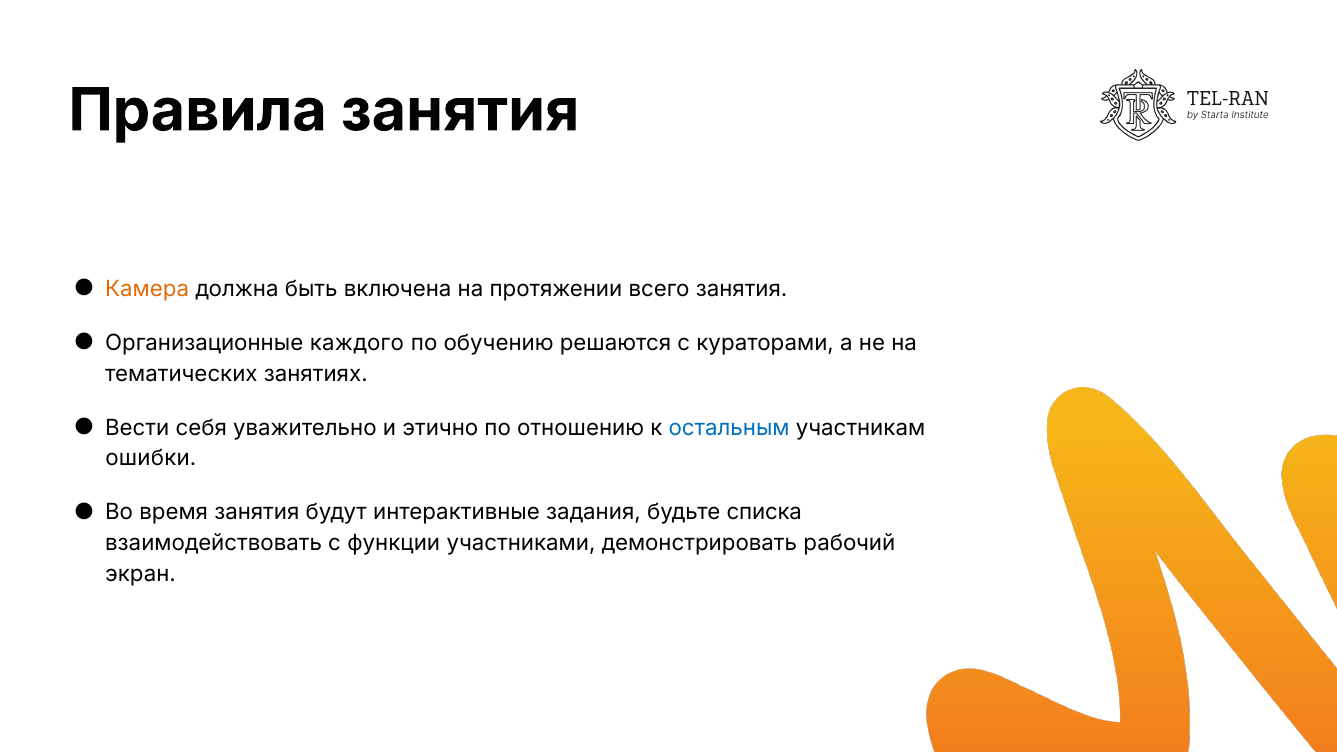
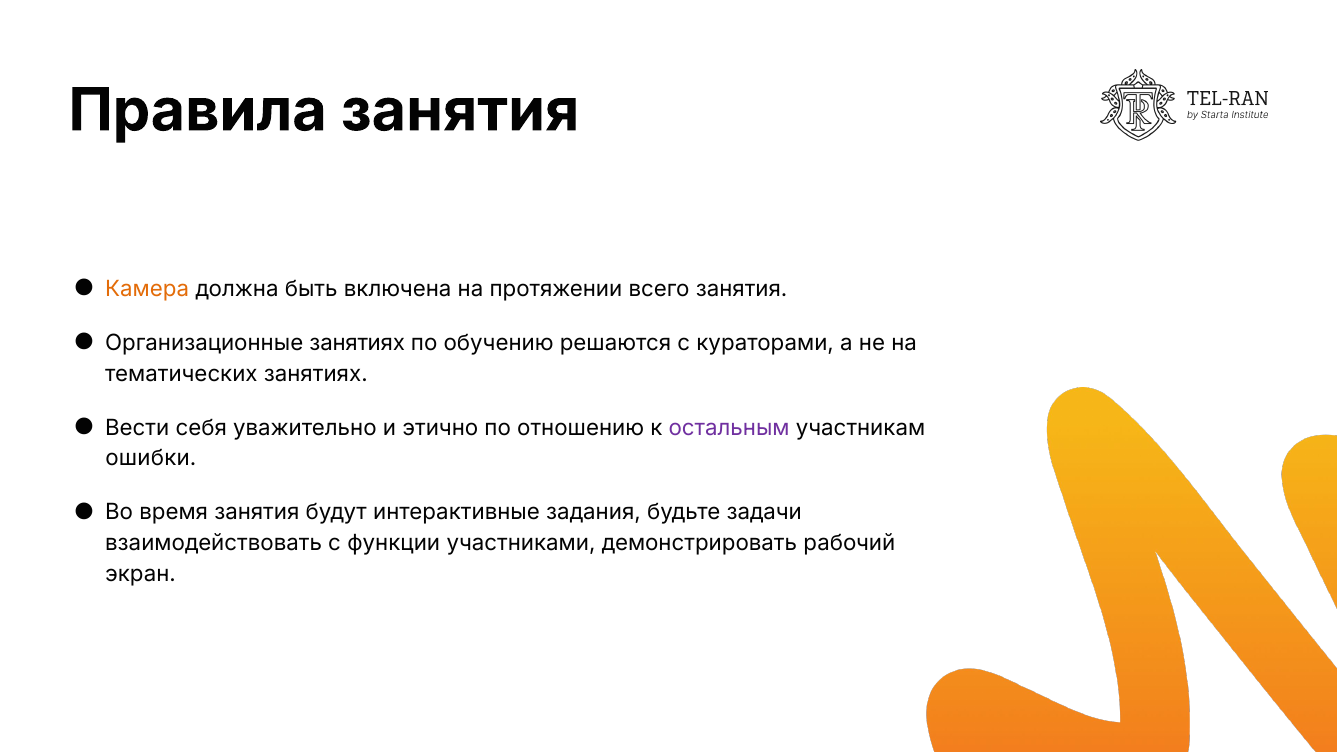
Организационные каждого: каждого -> занятиях (357, 343)
остальным colour: blue -> purple (729, 428)
списка: списка -> задачи (764, 513)
